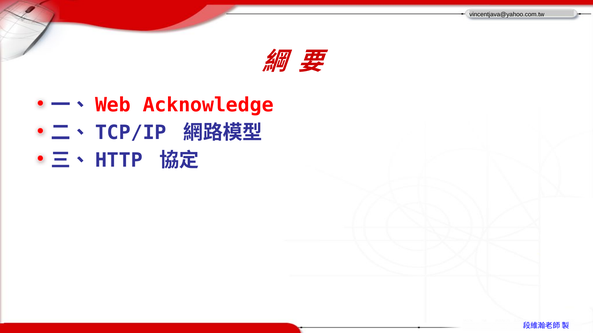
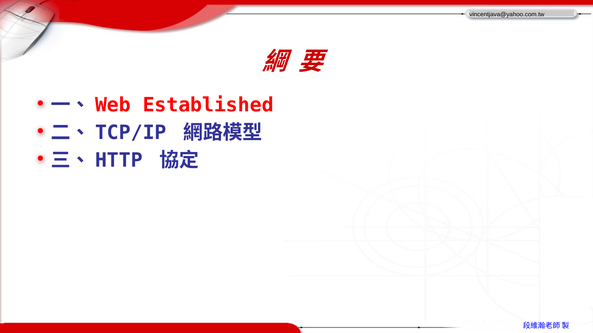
Acknowledge: Acknowledge -> Established (208, 105)
